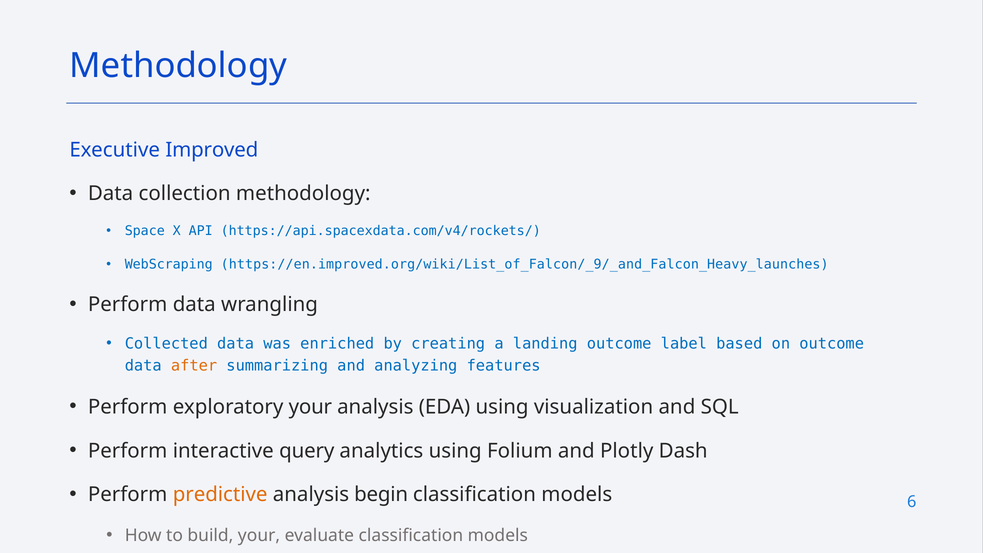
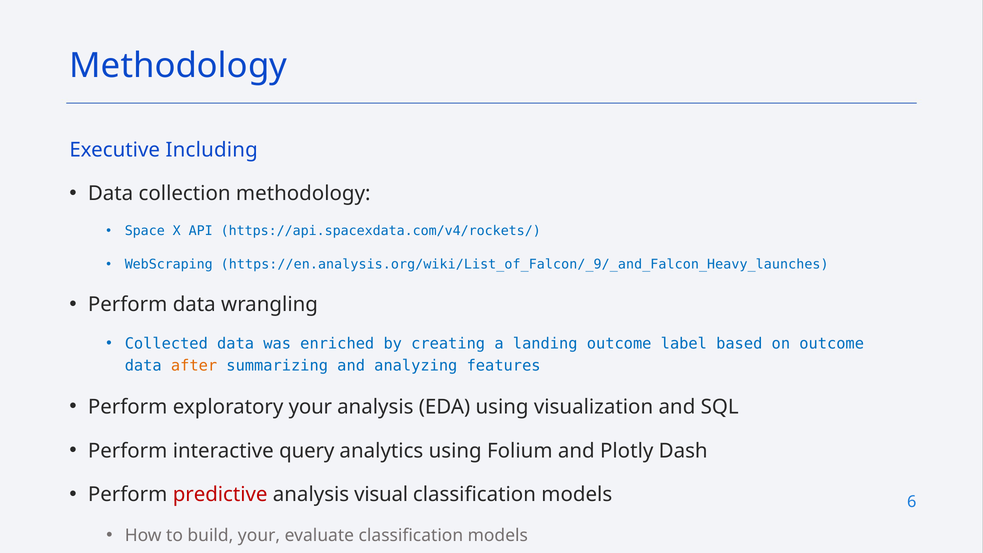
Improved: Improved -> Including (212, 150)
https://en.improved.org/wiki/List_of_Falcon/_9/_and_Falcon_Heavy_launches: https://en.improved.org/wiki/List_of_Falcon/_9/_and_Falcon_Heavy_launches -> https://en.analysis.org/wiki/List_of_Falcon/_9/_and_Falcon_Heavy_launches (525, 264)
predictive colour: orange -> red (220, 495)
begin: begin -> visual (381, 495)
